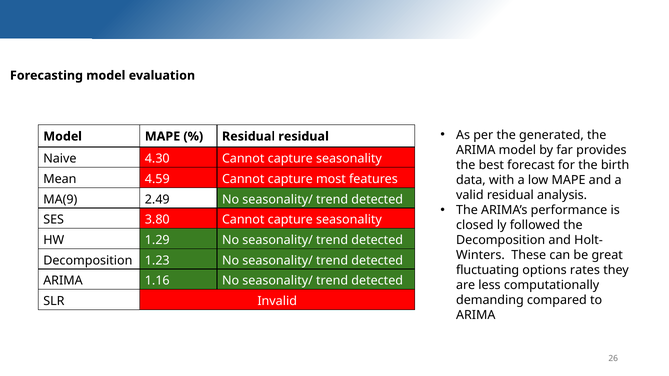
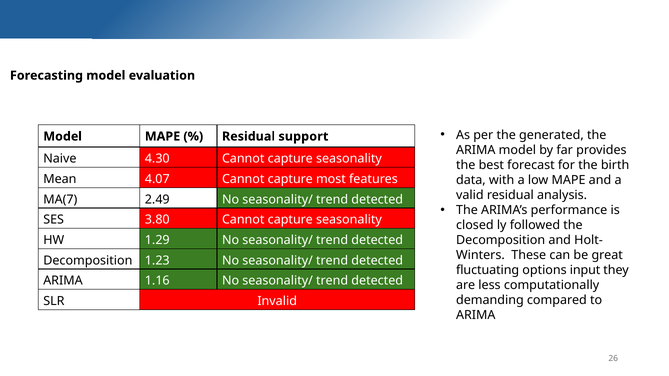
Residual residual: residual -> support (303, 137)
4.59: 4.59 -> 4.07 (157, 179)
MA(9: MA(9 -> MA(7 (60, 200)
rates: rates -> input (585, 270)
